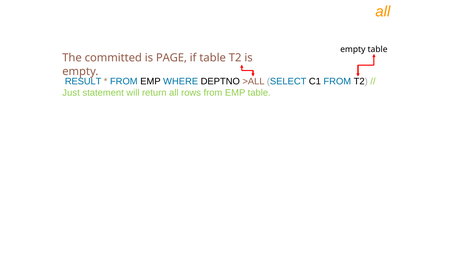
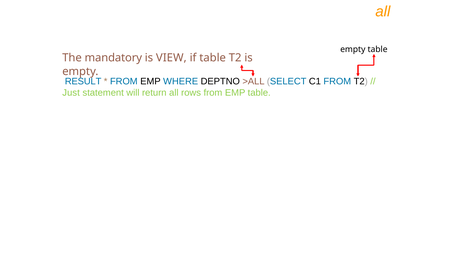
committed: committed -> mandatory (113, 58)
PAGE: PAGE -> VIEW (171, 58)
